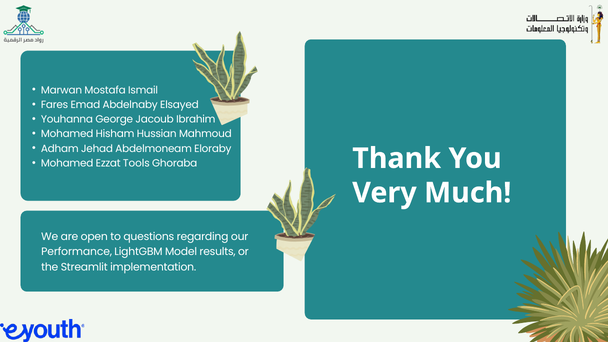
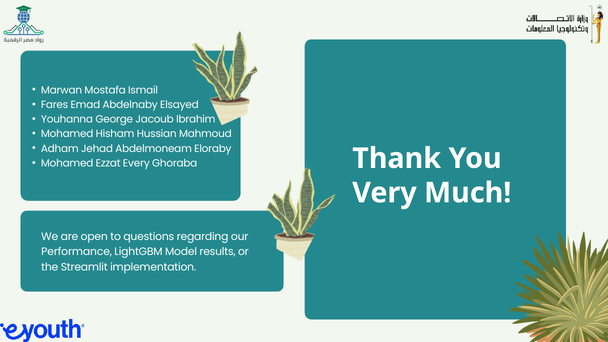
Tools: Tools -> Every (136, 163)
